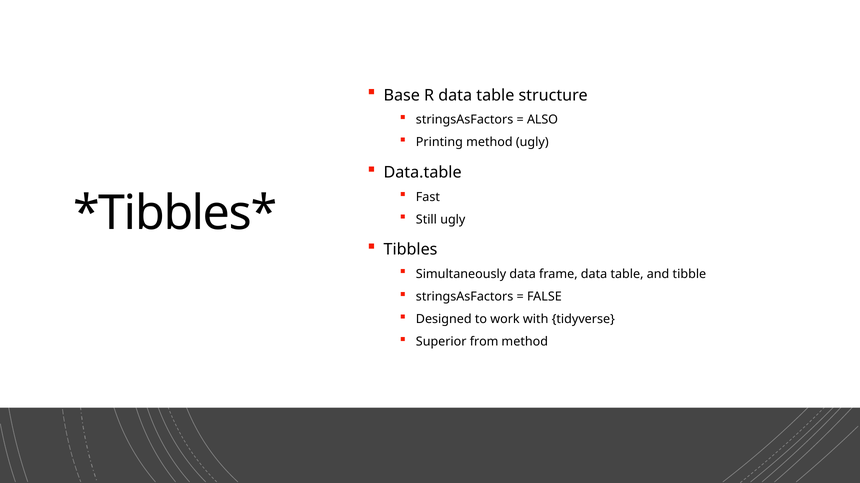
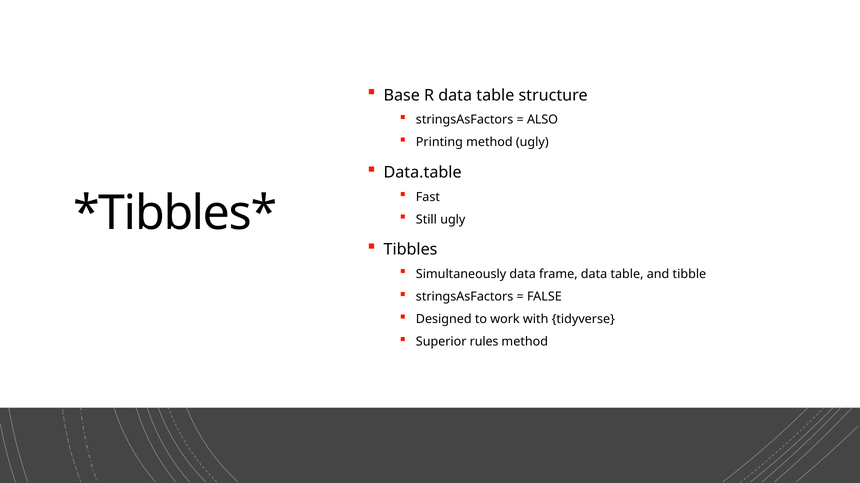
from: from -> rules (484, 342)
